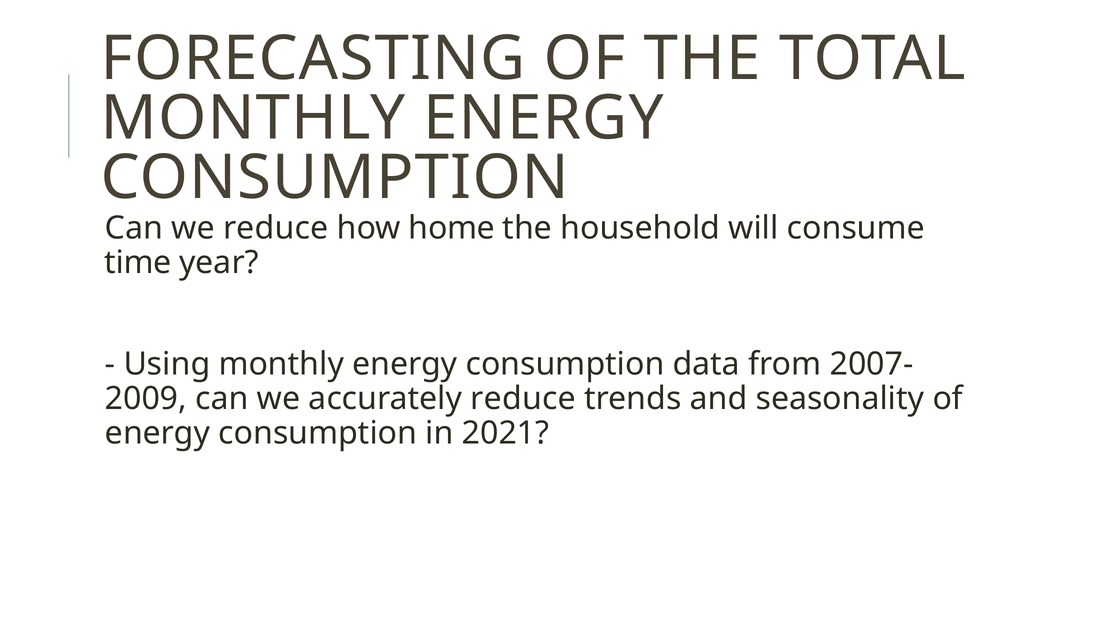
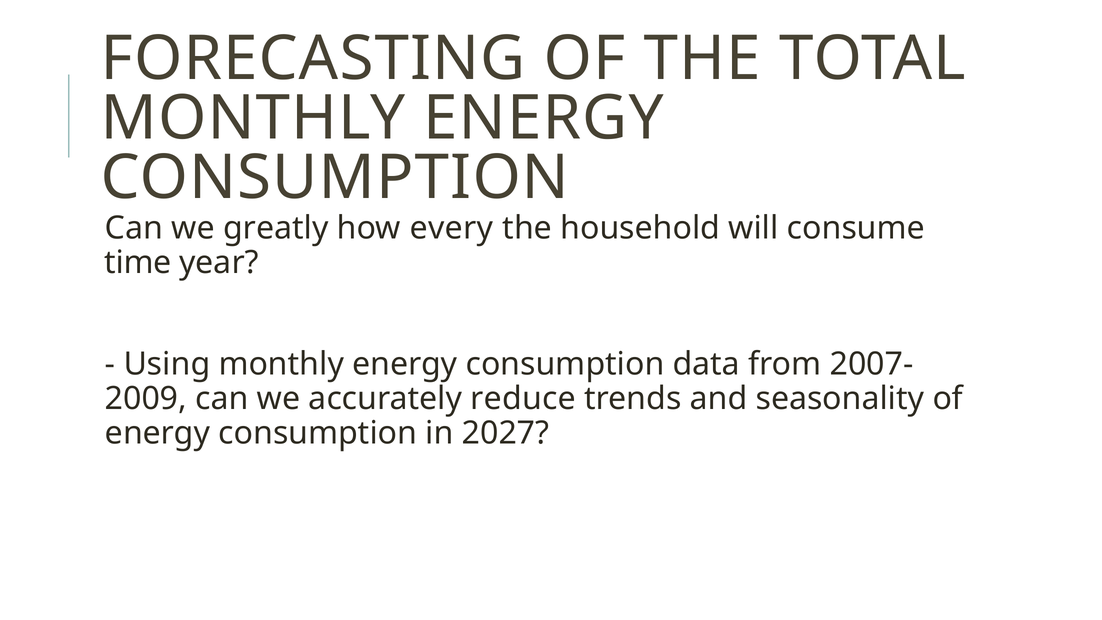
we reduce: reduce -> greatly (276, 228)
home: home -> every (451, 228)
2021: 2021 -> 2027 (506, 433)
